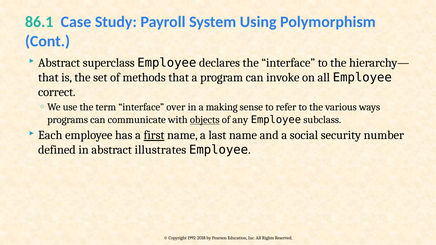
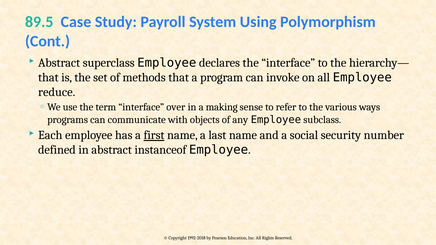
86.1: 86.1 -> 89.5 (39, 22)
correct: correct -> reduce (57, 92)
objects underline: present -> none (205, 120)
illustrates: illustrates -> instanceof (160, 150)
